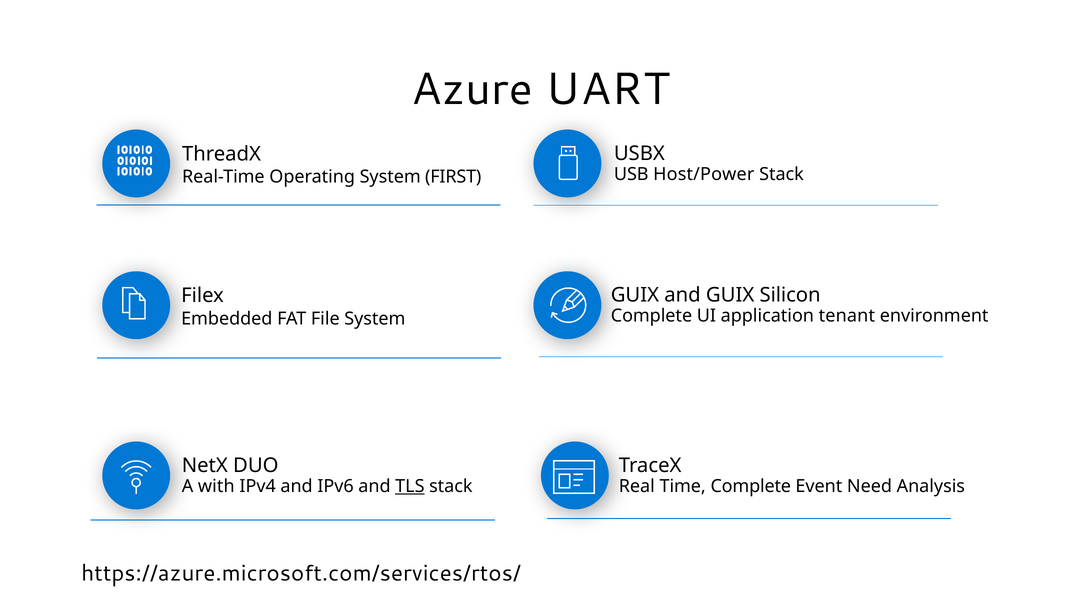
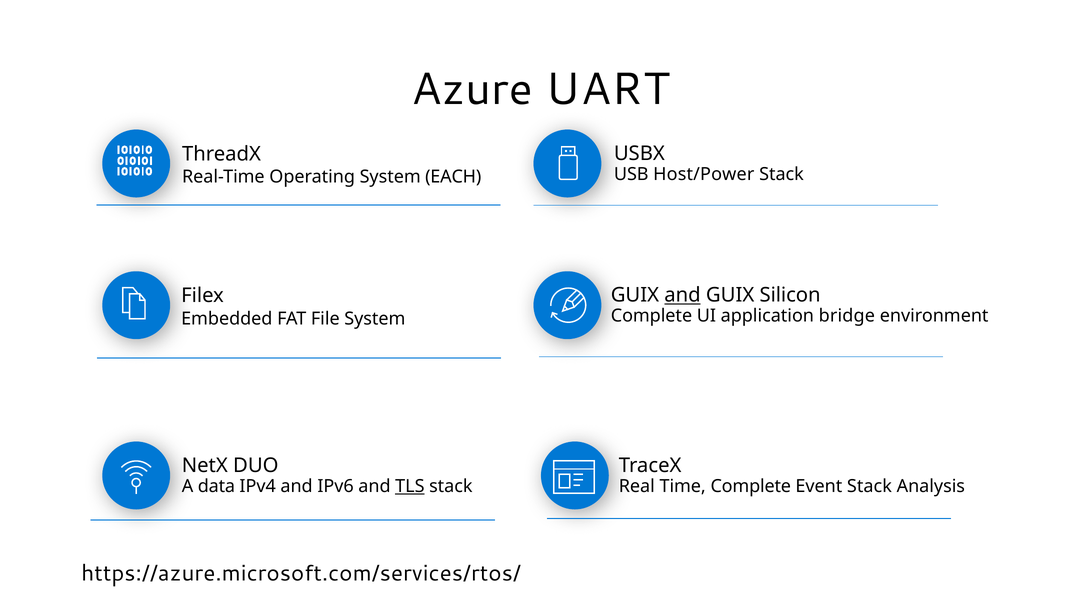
FIRST: FIRST -> EACH (453, 177)
and underline: none -> present (683, 295)
tenant: tenant -> bridge (847, 316)
with: with -> data (216, 486)
Event Need: Need -> Stack (869, 486)
